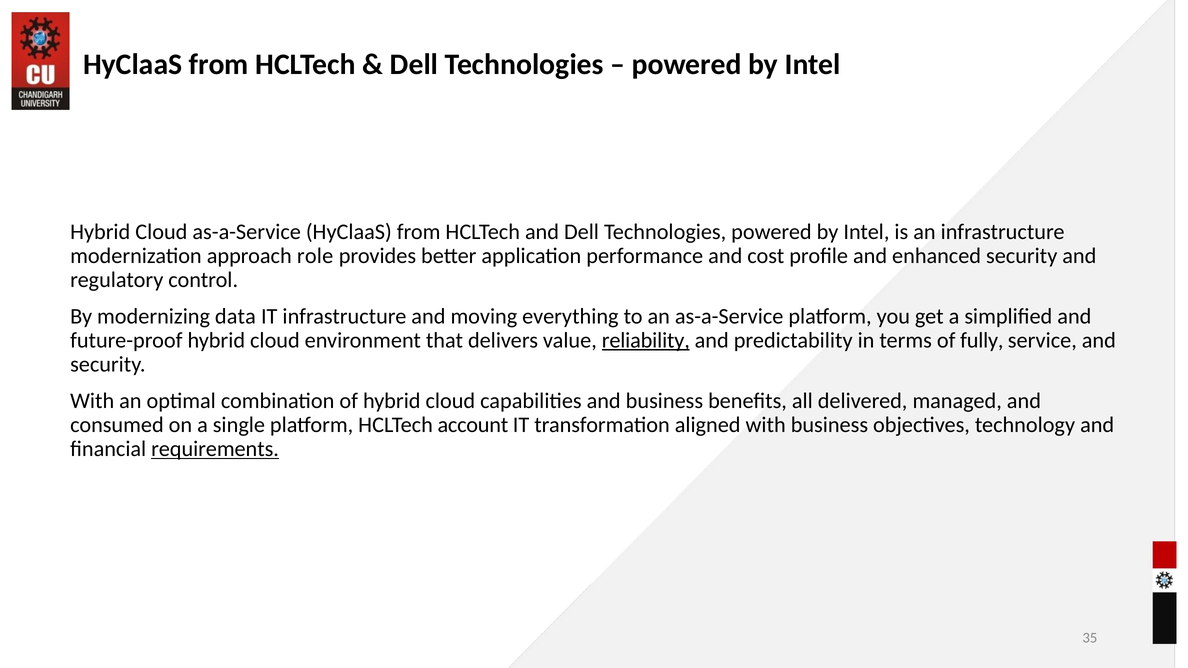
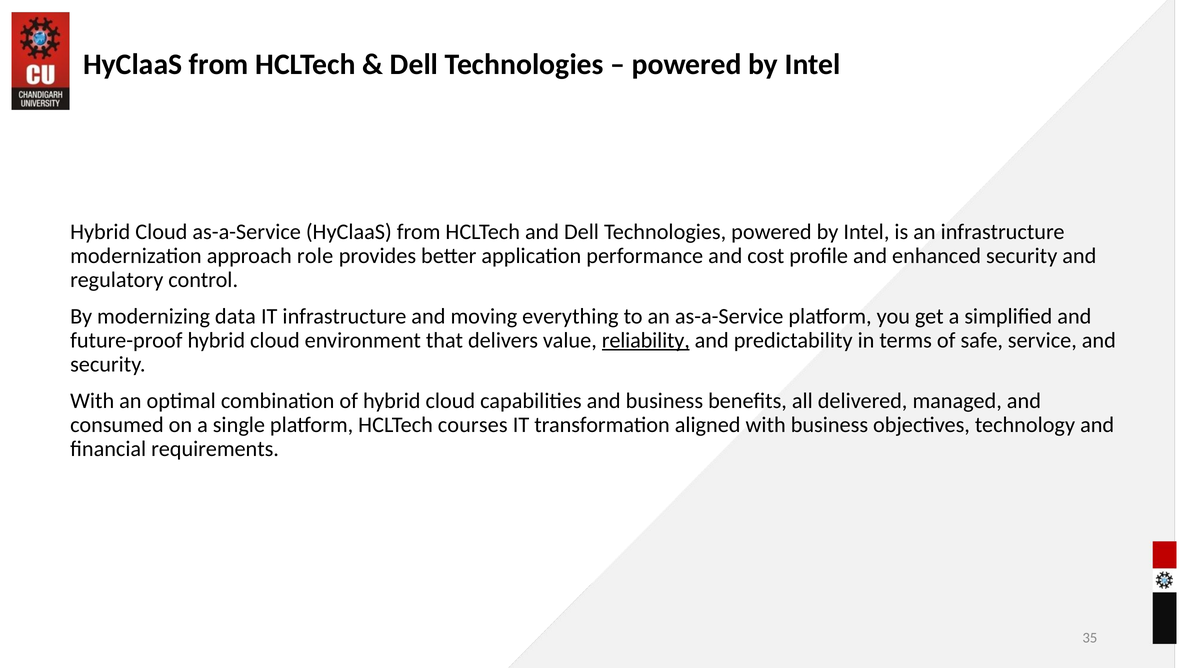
fully: fully -> safe (982, 340)
account: account -> courses (473, 425)
requirements underline: present -> none (215, 449)
